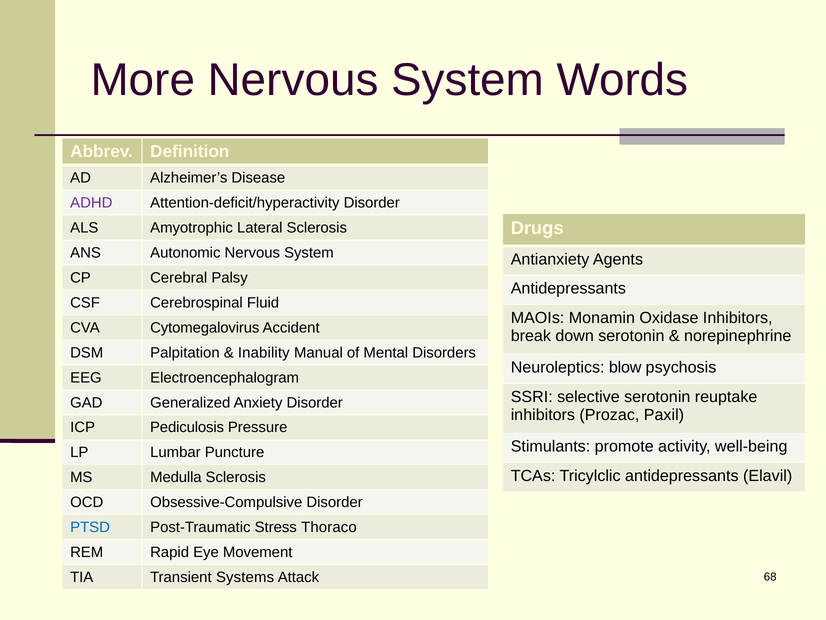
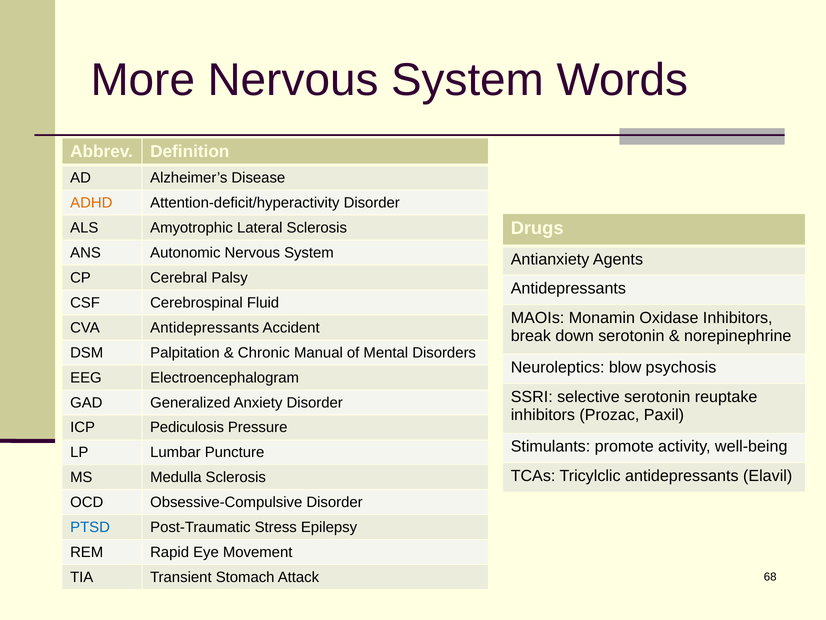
ADHD colour: purple -> orange (91, 203)
CVA Cytomegalovirus: Cytomegalovirus -> Antidepressants (205, 327)
Inability: Inability -> Chronic (264, 352)
Thoraco: Thoraco -> Epilepsy (329, 527)
Systems: Systems -> Stomach (245, 577)
